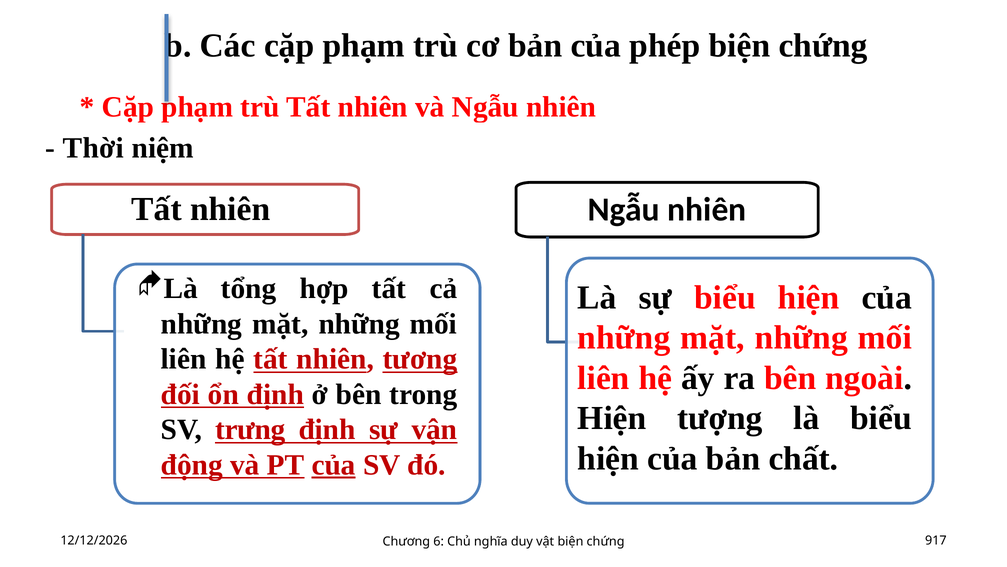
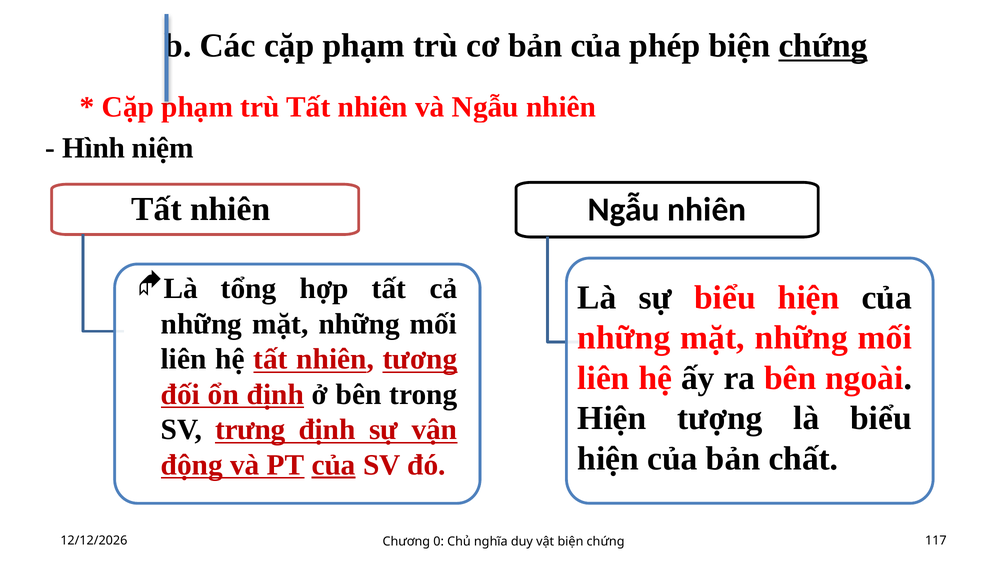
chứng underline: none -> present (823, 46)
Thời: Thời -> Hình (94, 148)
6: 6 -> 0 (439, 541)
917: 917 -> 117 (936, 540)
